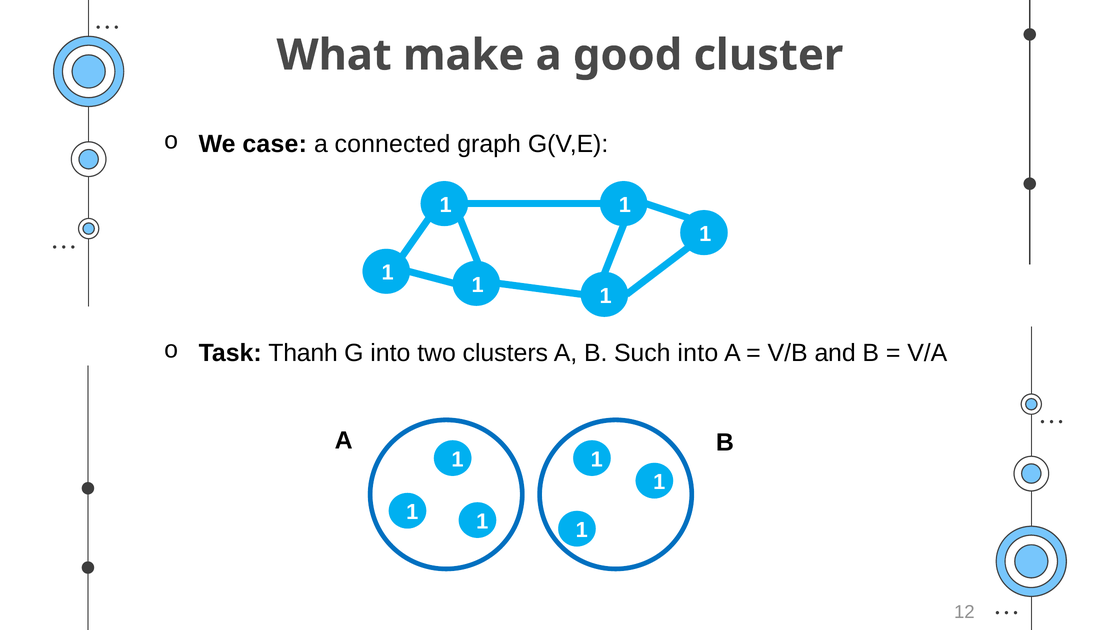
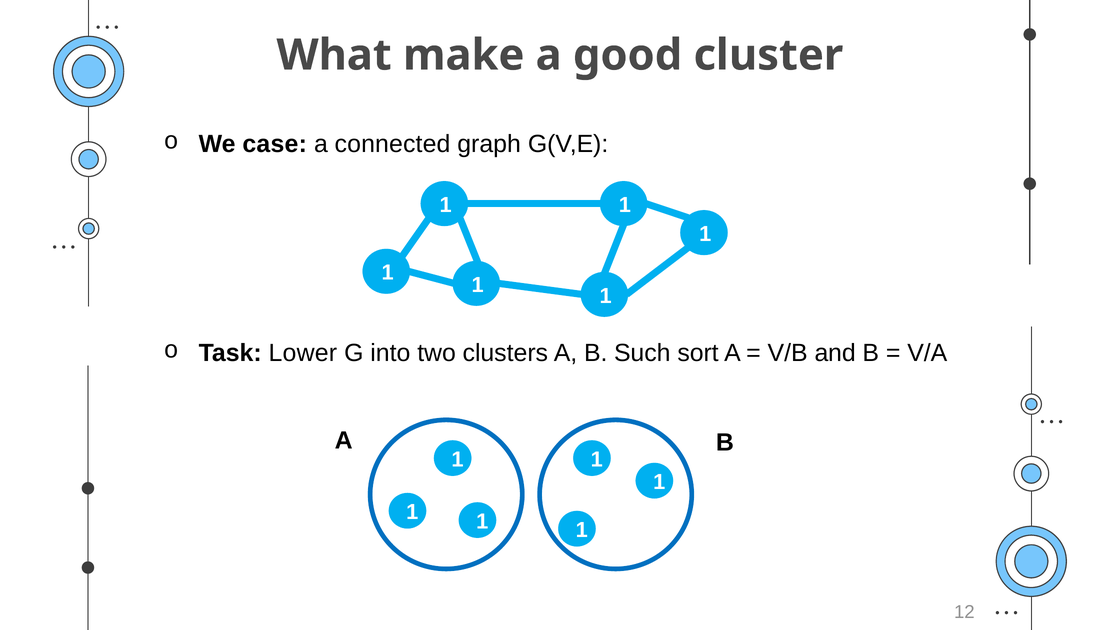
Thanh: Thanh -> Lower (303, 353)
Such into: into -> sort (698, 353)
